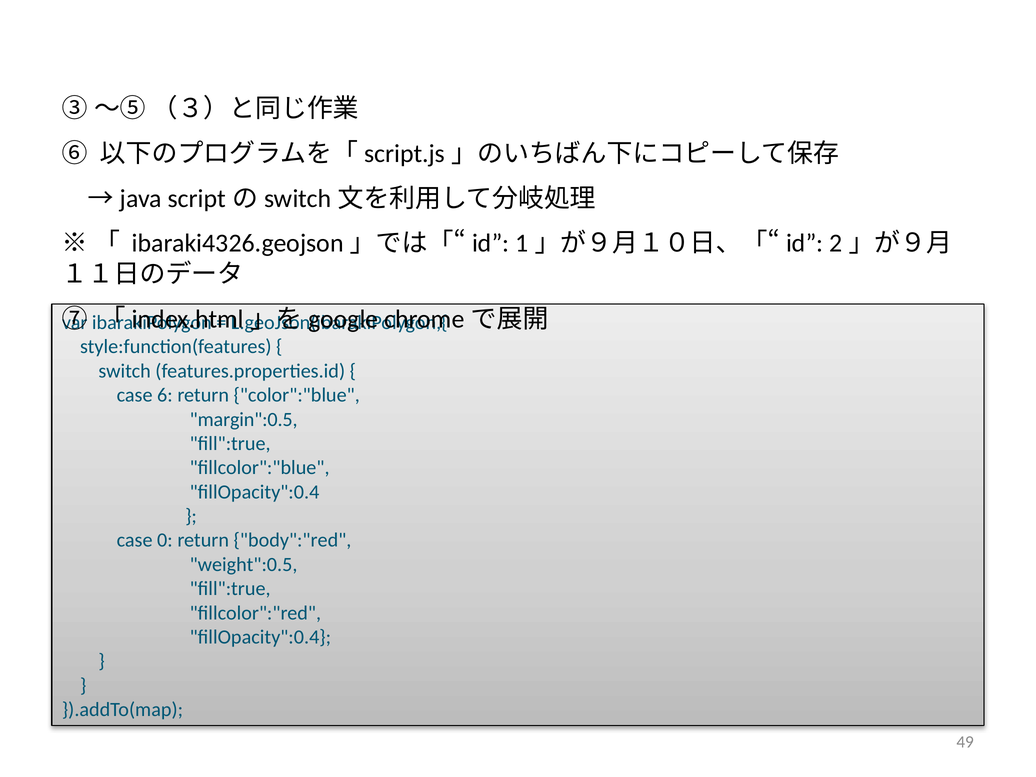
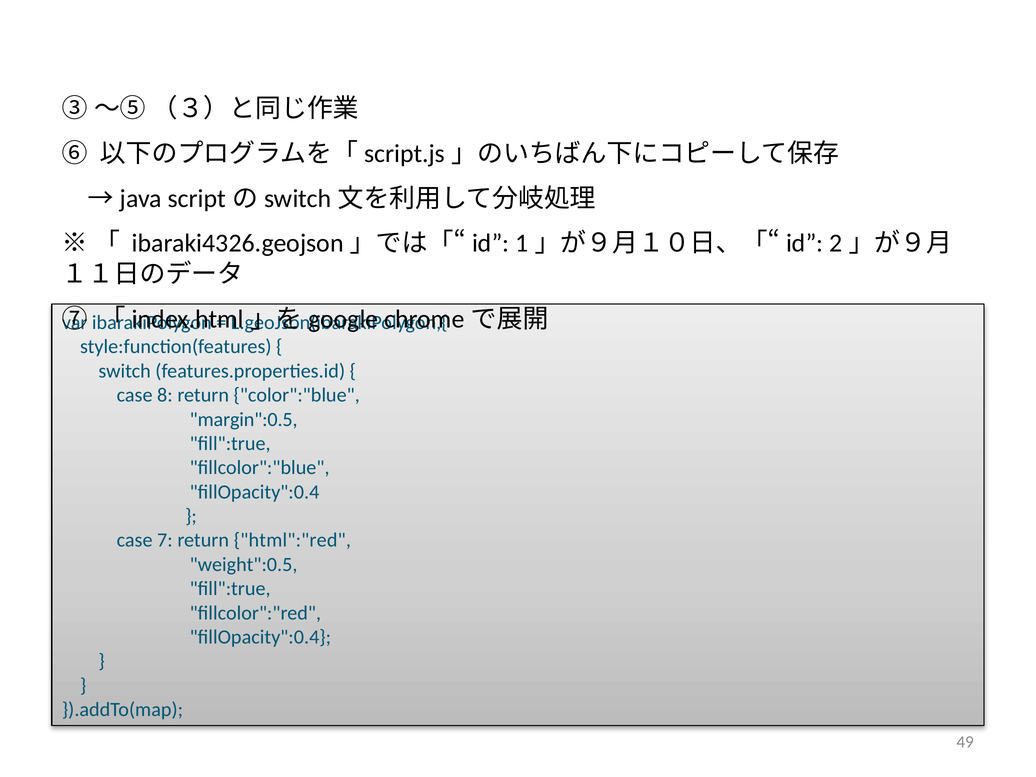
6: 6 -> 8 (165, 395)
0: 0 -> 7 (165, 540)
body":"red: body":"red -> html":"red (292, 540)
